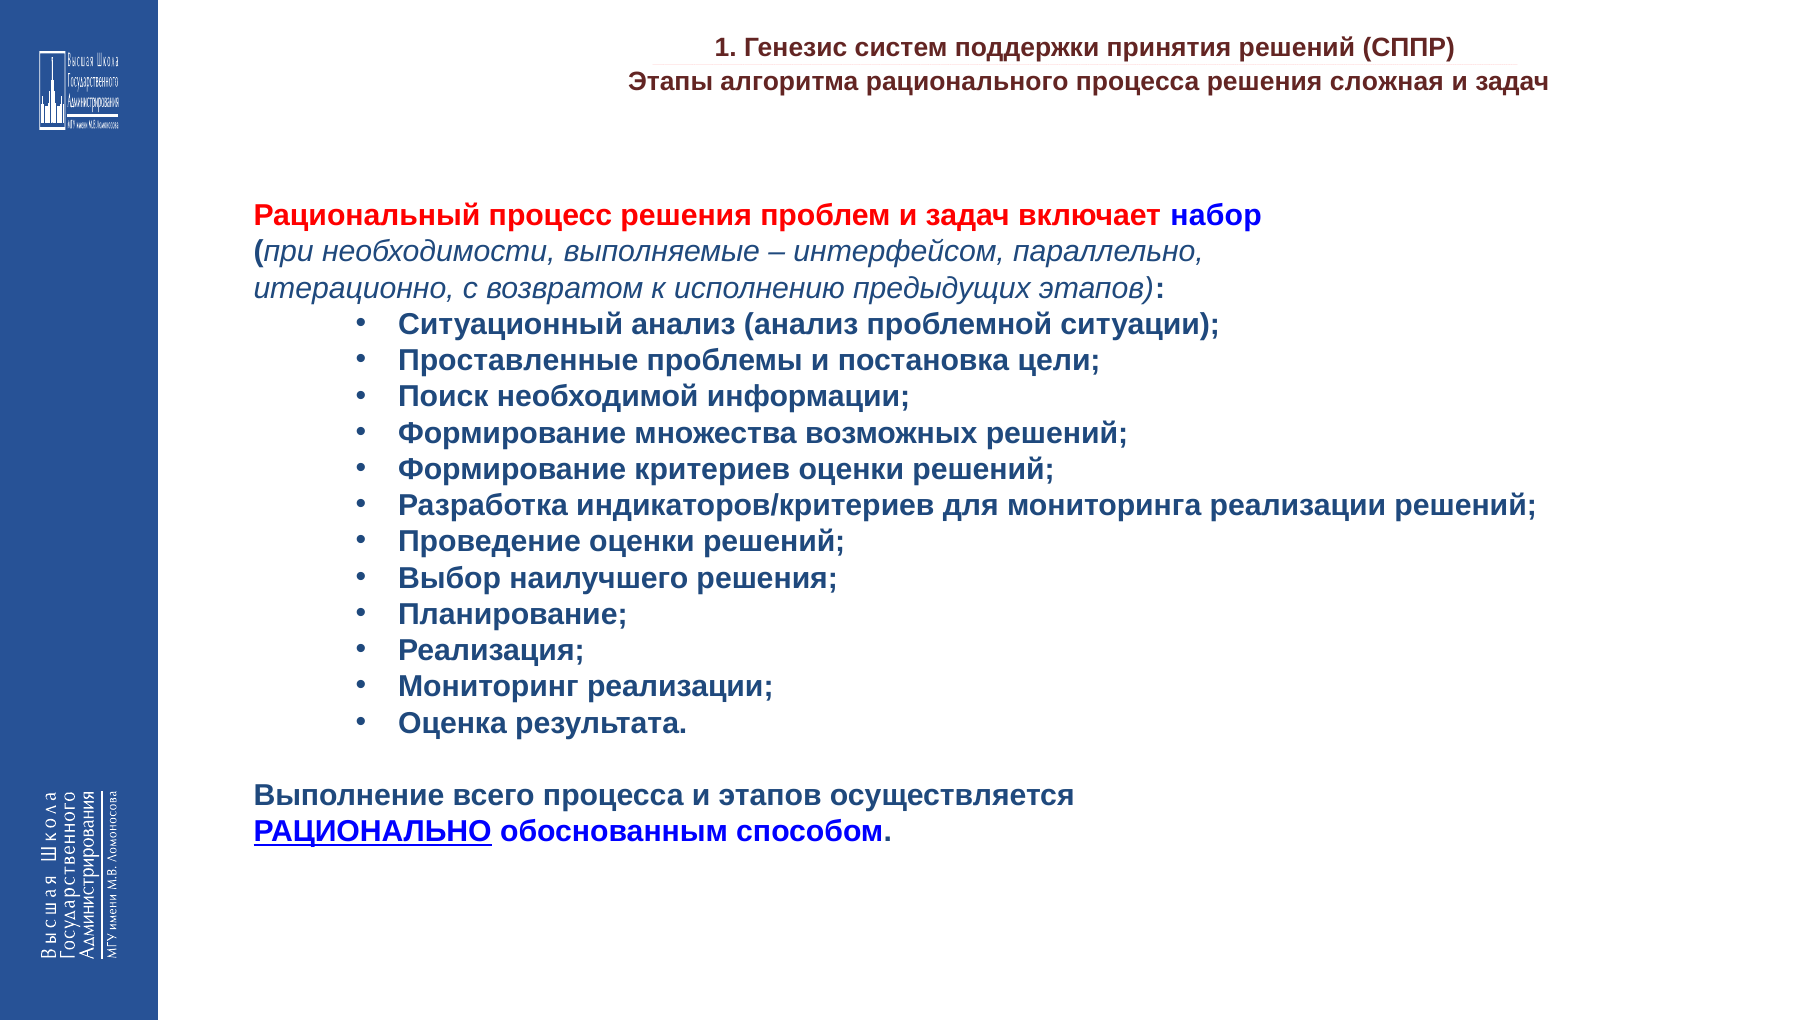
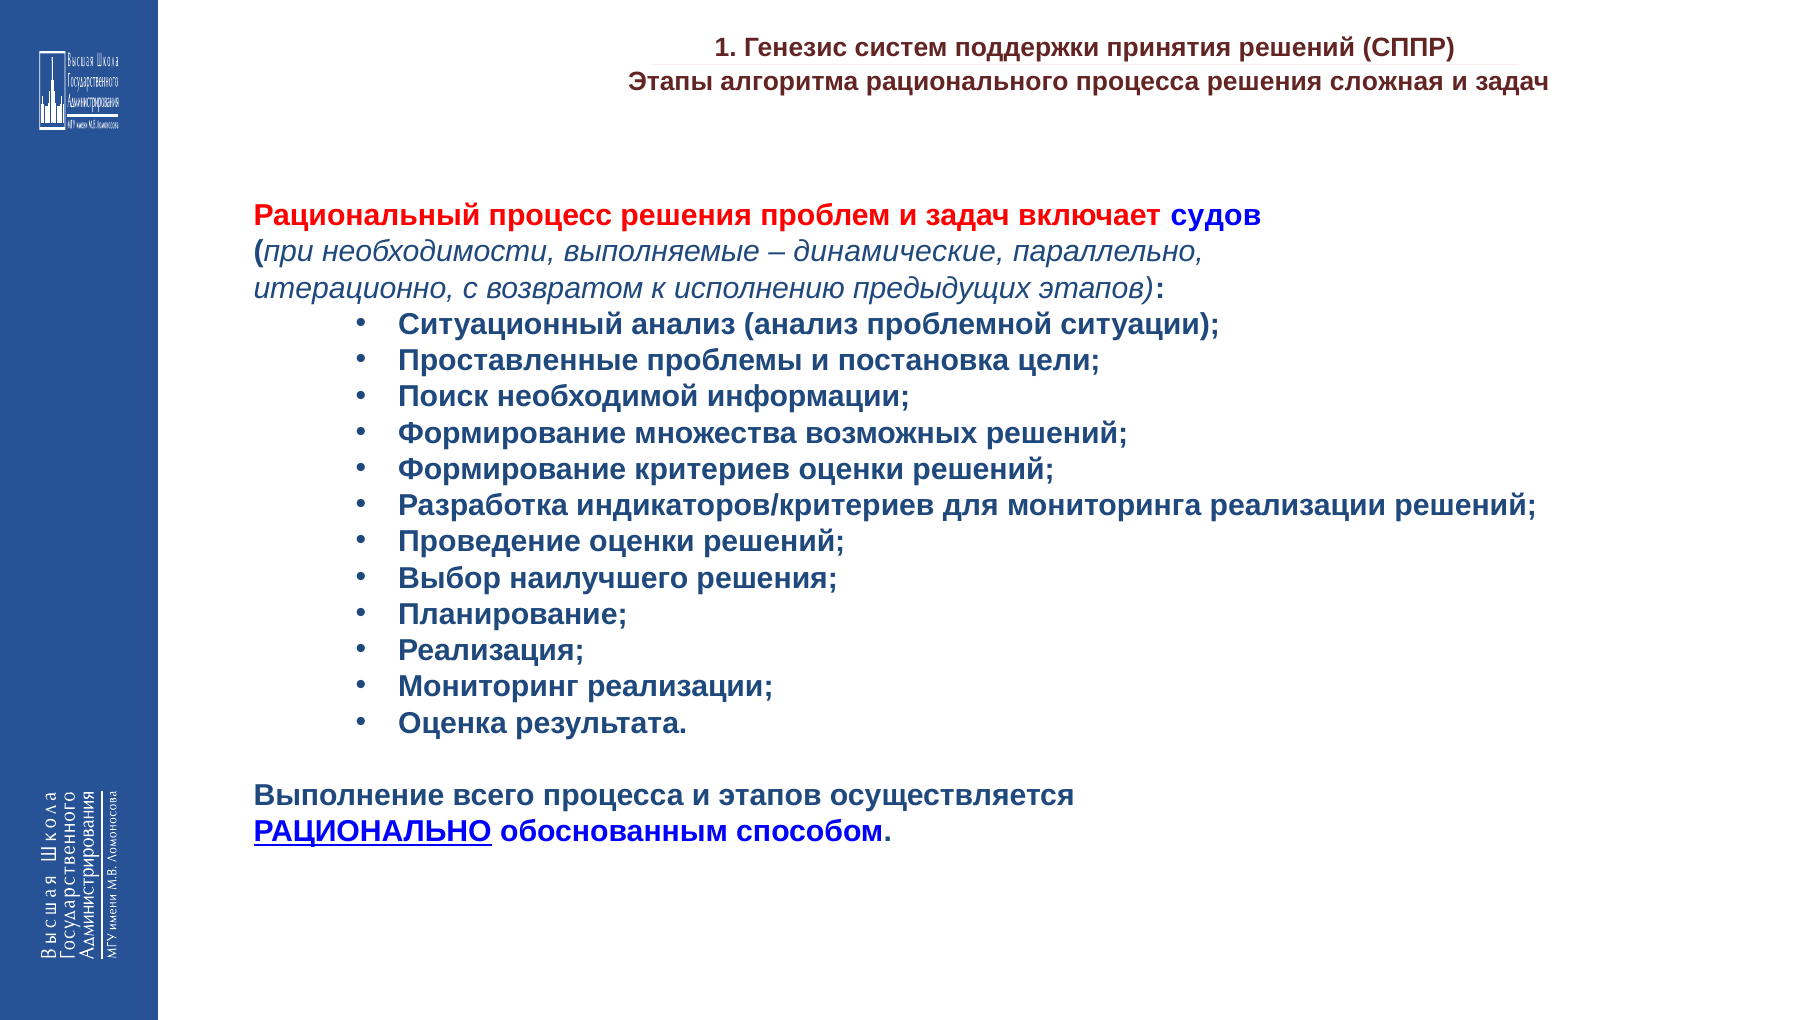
набор: набор -> судов (1216, 216)
интерфейсом: интерфейсом -> динамические (899, 252)
